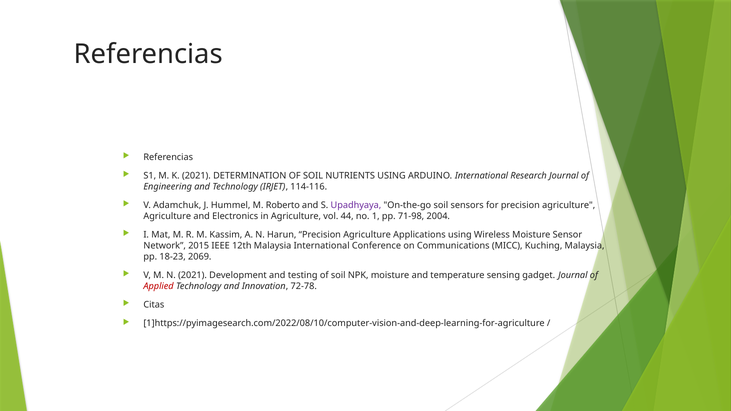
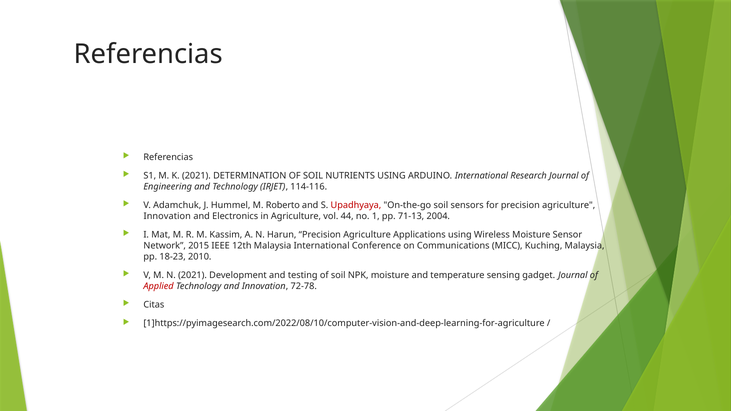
Upadhyaya colour: purple -> red (356, 205)
Agriculture: Agriculture -> Innovation (167, 216)
71-98: 71-98 -> 71-13 (411, 216)
2069: 2069 -> 2010 (200, 257)
